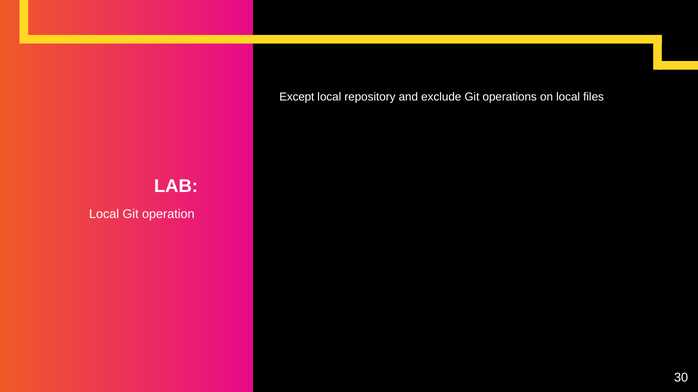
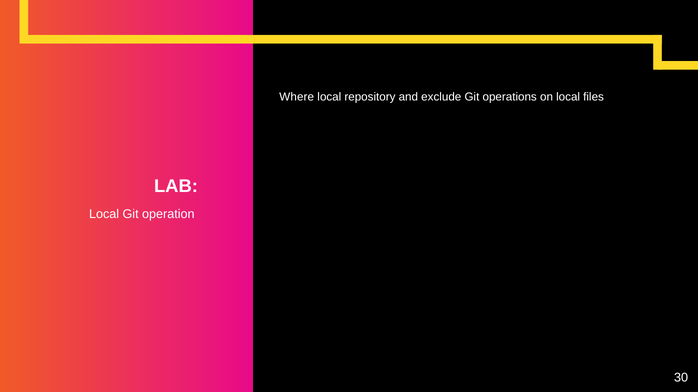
Except: Except -> Where (297, 97)
